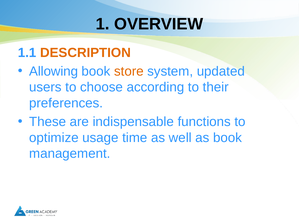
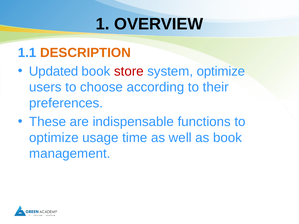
Allowing: Allowing -> Updated (54, 71)
store colour: orange -> red (129, 71)
system updated: updated -> optimize (221, 71)
